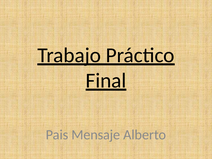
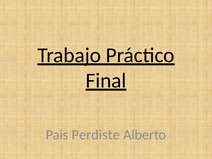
Mensaje: Mensaje -> Perdiste (96, 135)
